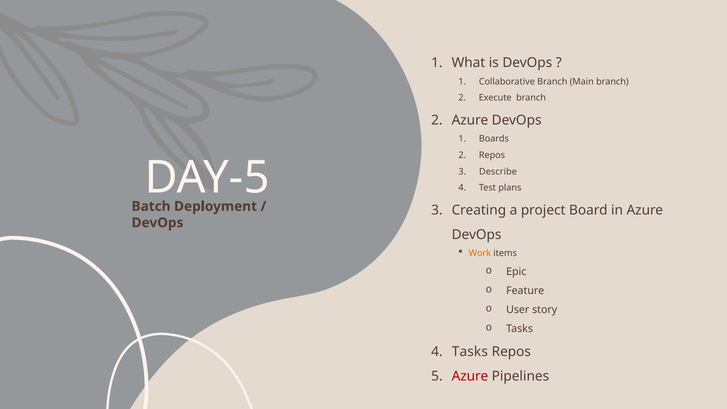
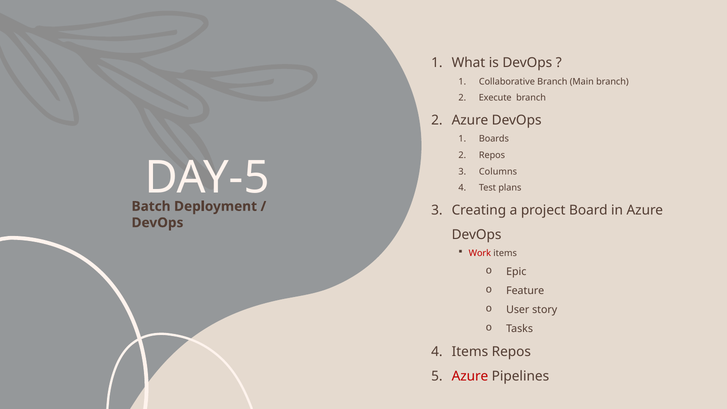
Describe: Describe -> Columns (498, 172)
Work colour: orange -> red (480, 253)
Tasks: Tasks -> Items (470, 352)
